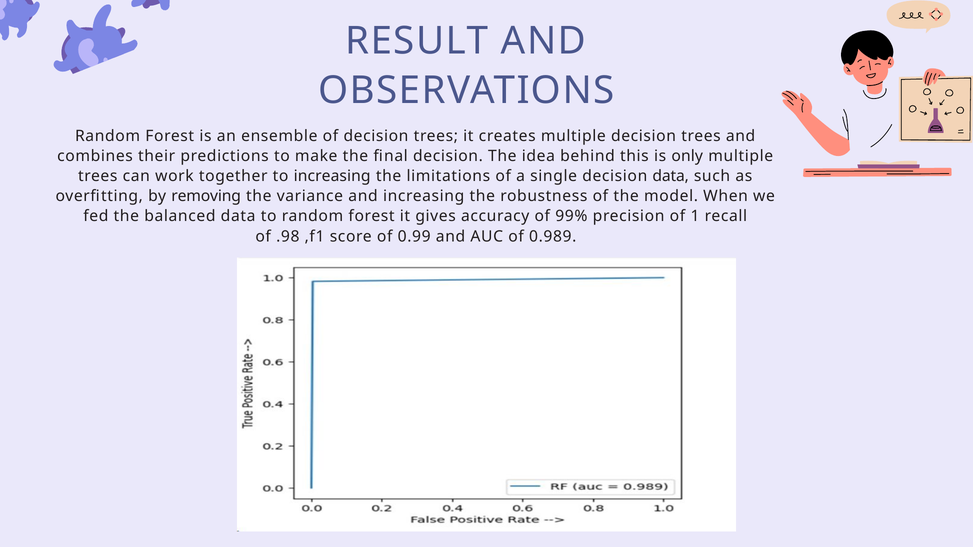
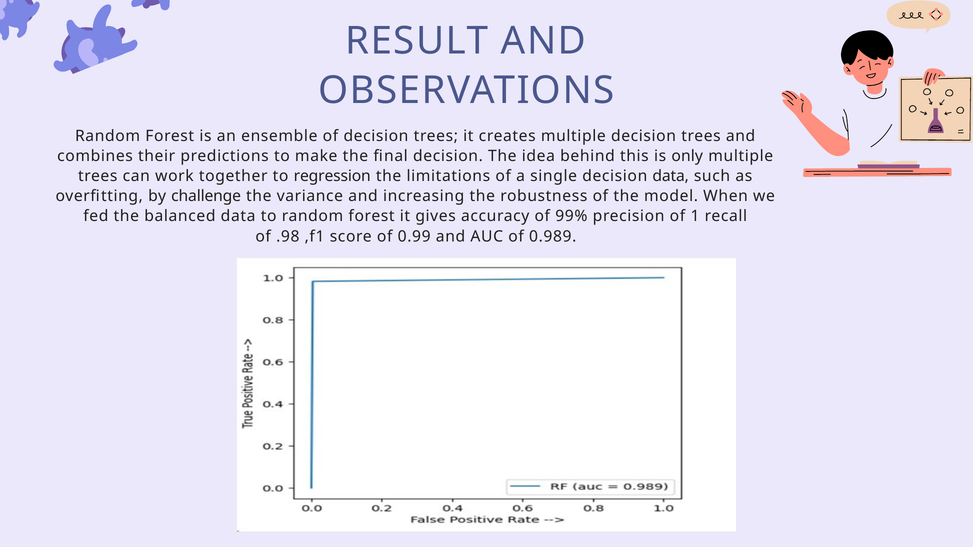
to increasing: increasing -> regression (332, 176)
removing: removing -> challenge (206, 196)
